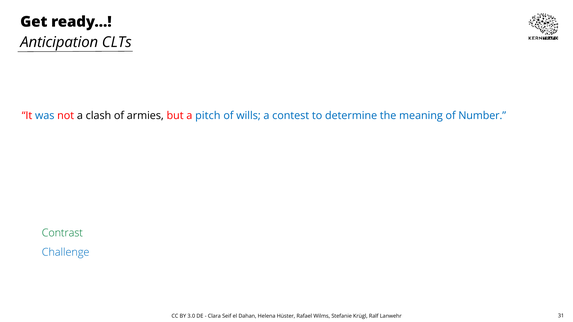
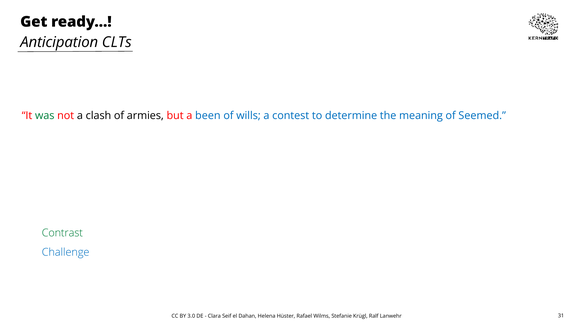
was colour: blue -> green (45, 116)
pitch: pitch -> been (208, 116)
Number: Number -> Seemed (482, 116)
